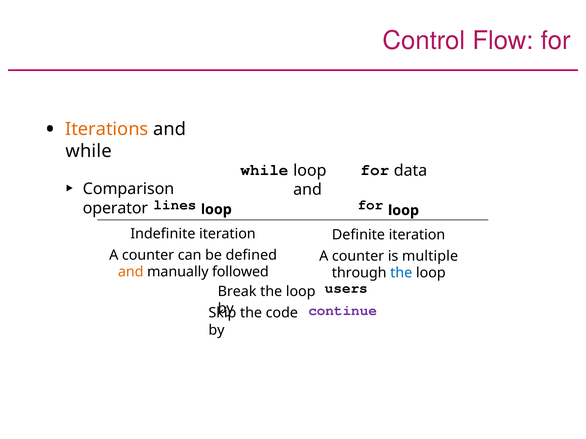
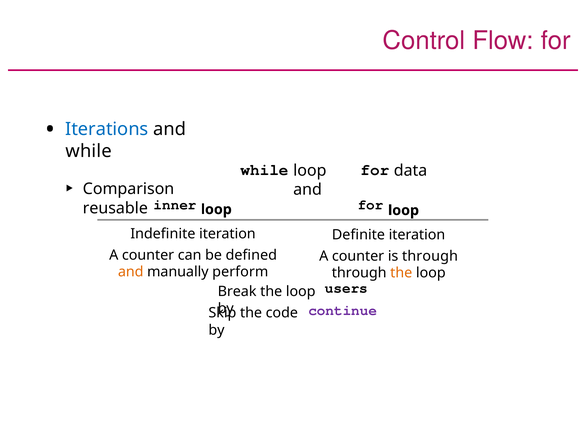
Iterations colour: orange -> blue (107, 129)
lines: lines -> inner (175, 205)
operator: operator -> reusable (115, 208)
is multiple: multiple -> through (430, 257)
followed: followed -> perform (240, 272)
the colour: blue -> orange (401, 273)
